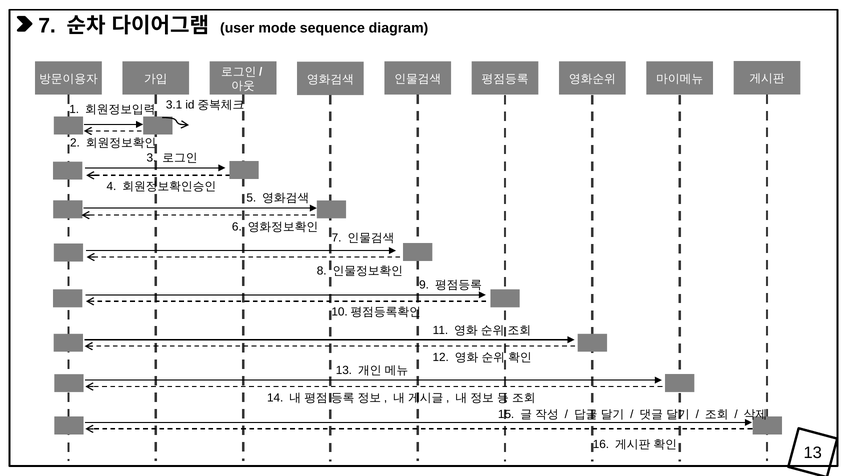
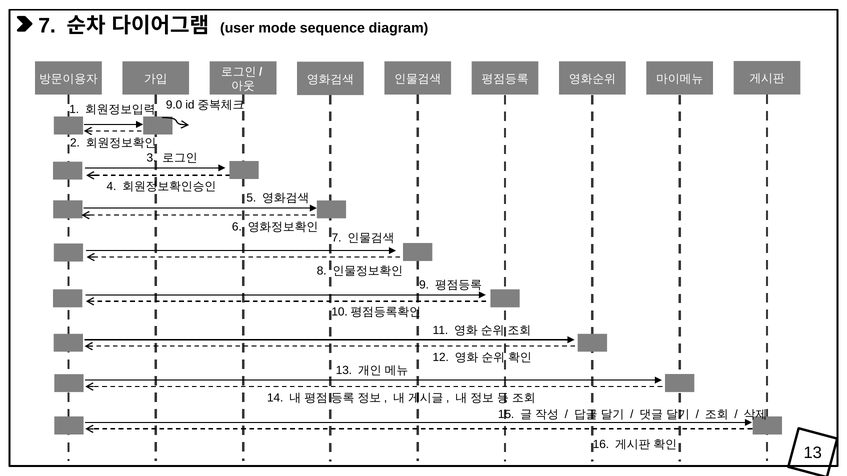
3.1: 3.1 -> 9.0 (174, 105)
